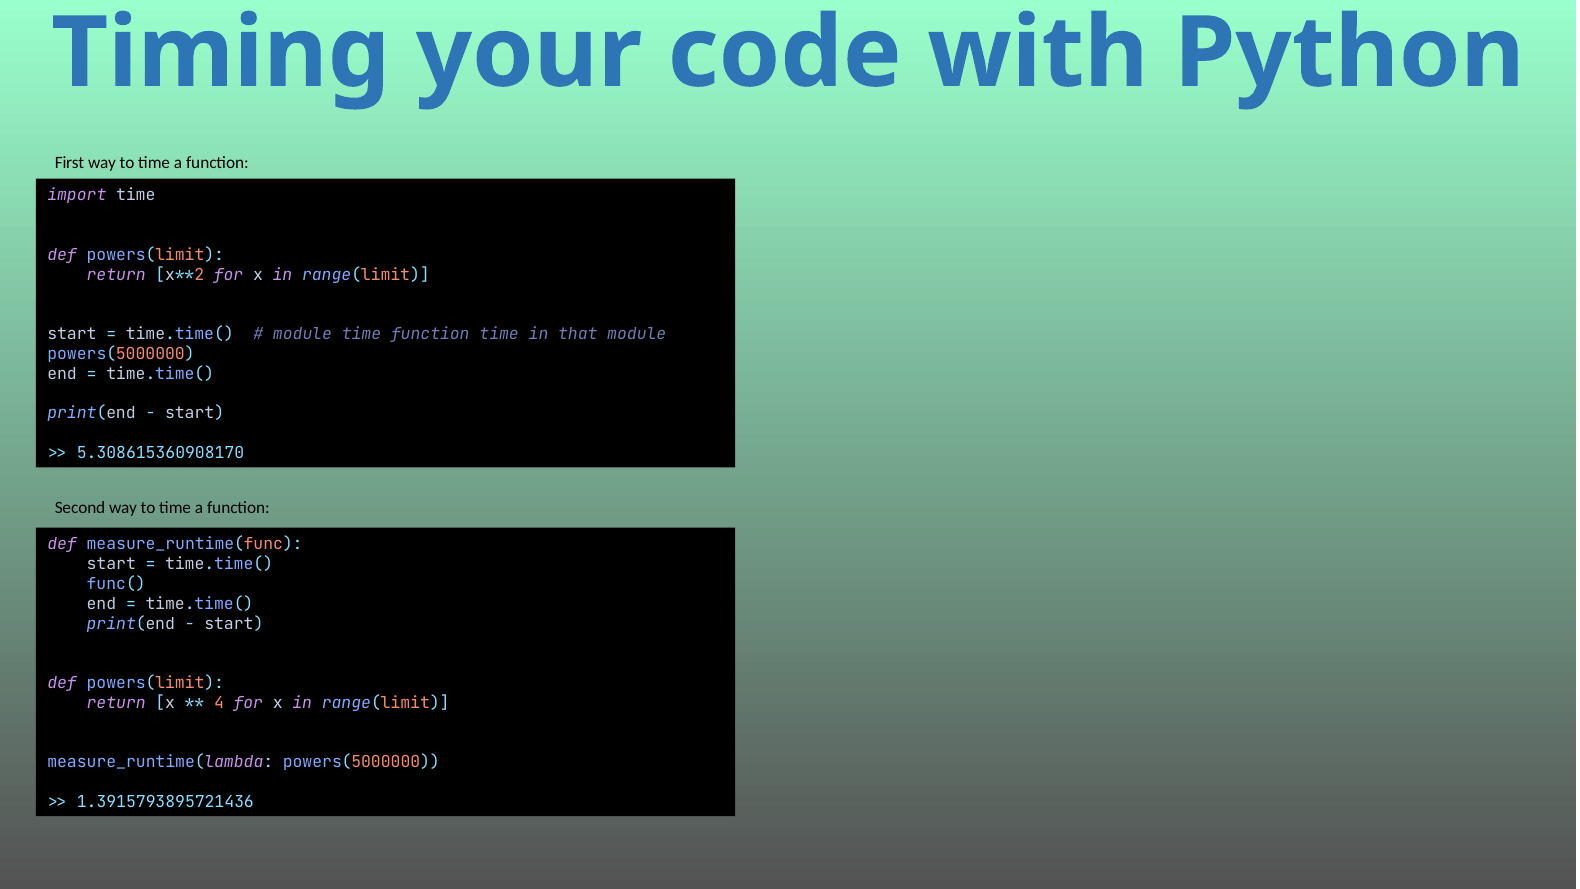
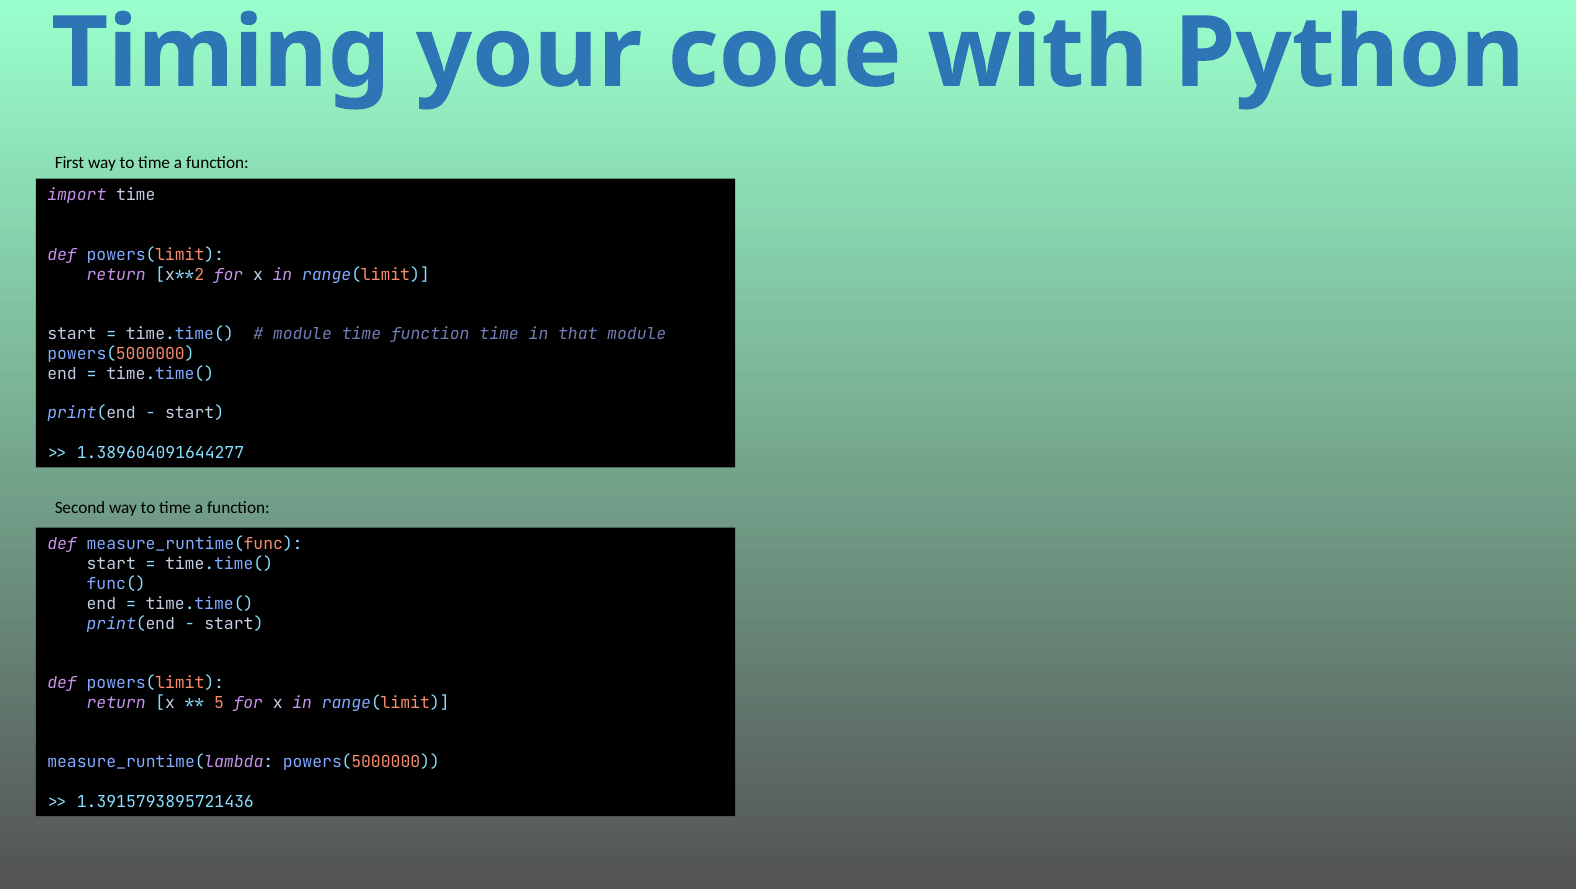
5.308615360908170: 5.308615360908170 -> 1.389604091644277 (161, 453)
4: 4 -> 5 (219, 703)
